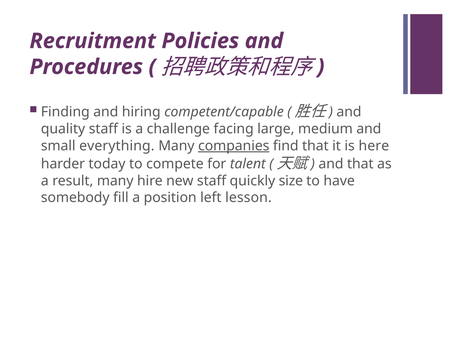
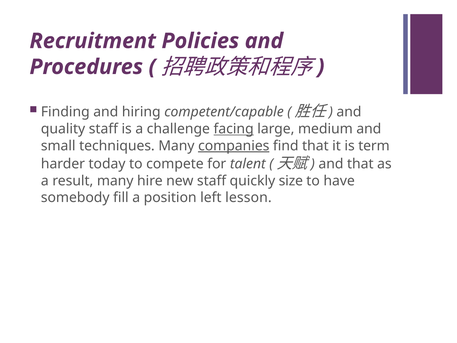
facing underline: none -> present (234, 129)
everything: everything -> techniques (117, 146)
here: here -> term (374, 146)
